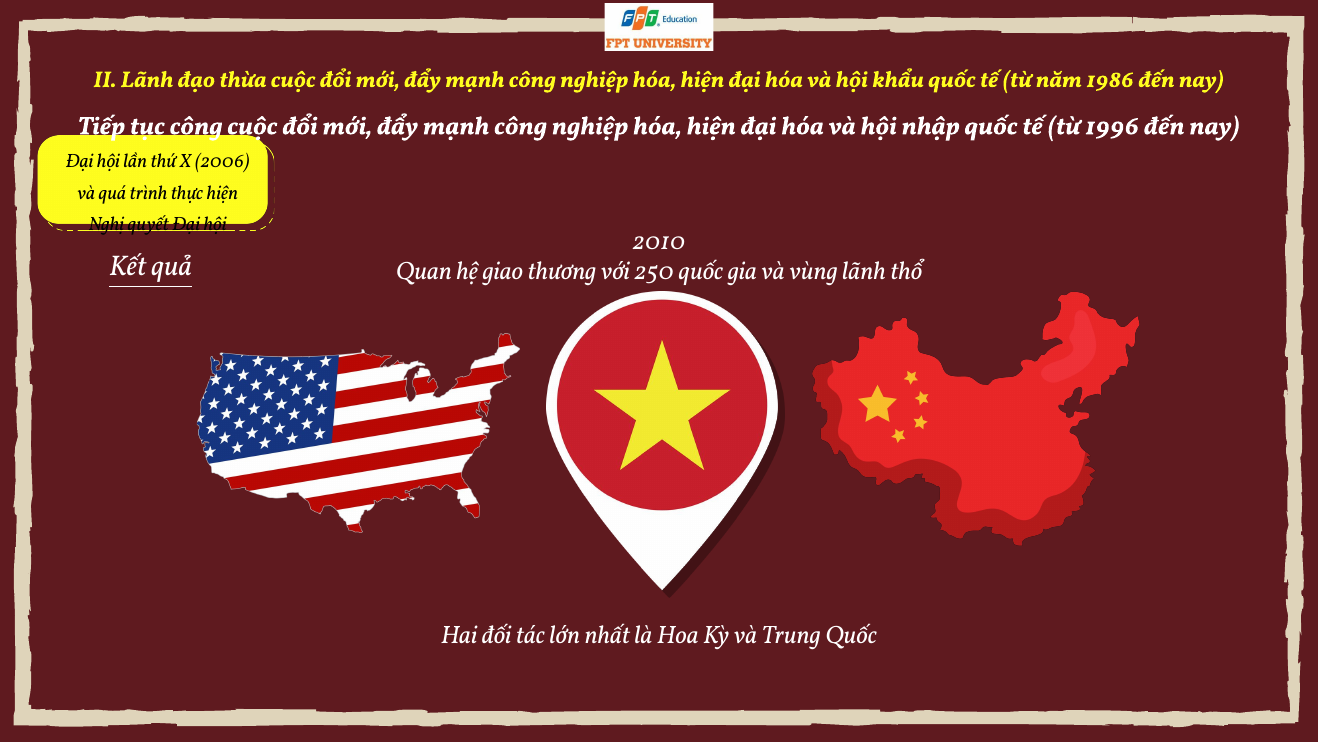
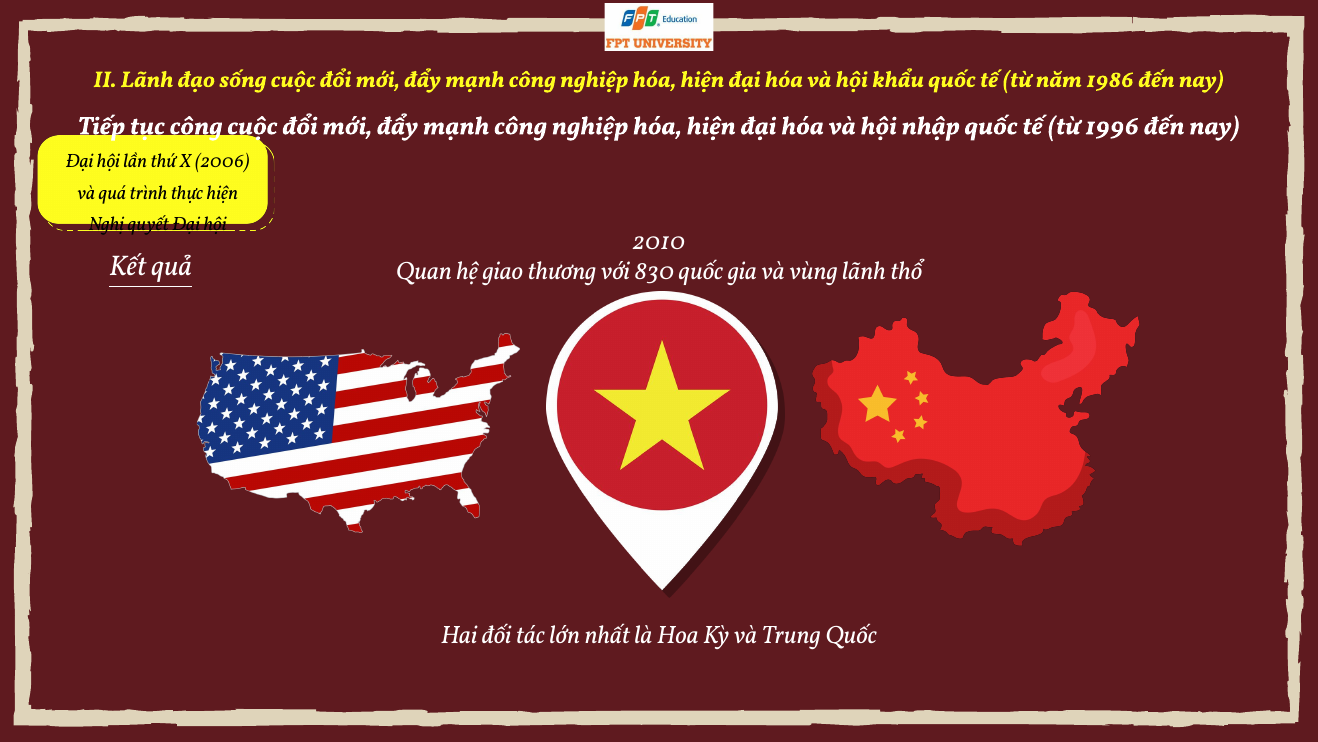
thừa: thừa -> sống (243, 79)
250: 250 -> 830 (654, 271)
